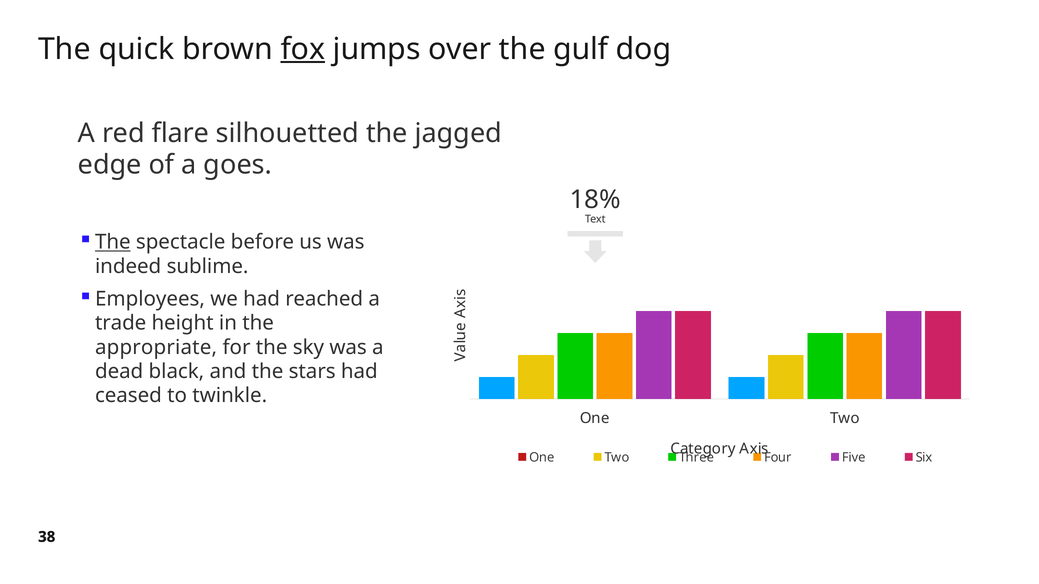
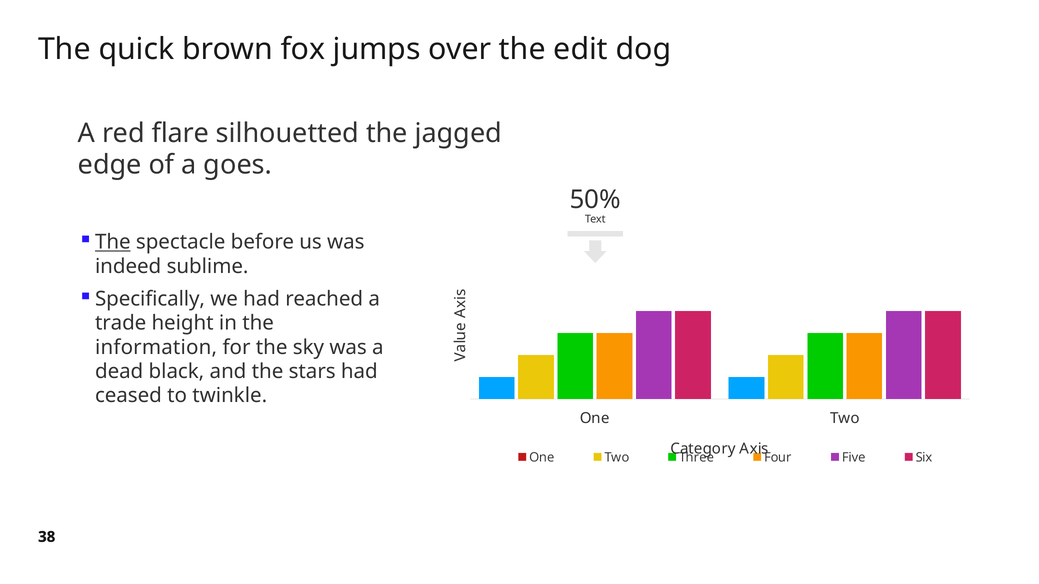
fox underline: present -> none (303, 49)
gulf: gulf -> edit (581, 49)
18%: 18% -> 50% (595, 200)
Employees: Employees -> Specifically (150, 299)
appropriate: appropriate -> information (156, 348)
